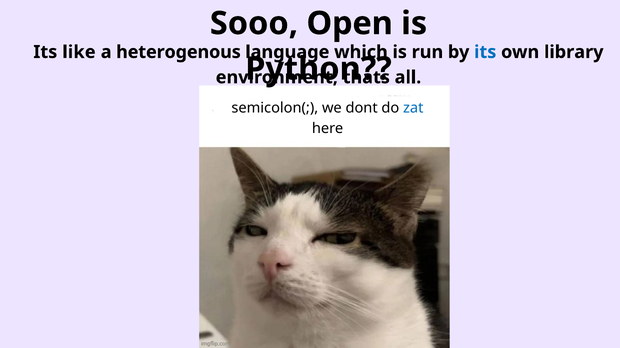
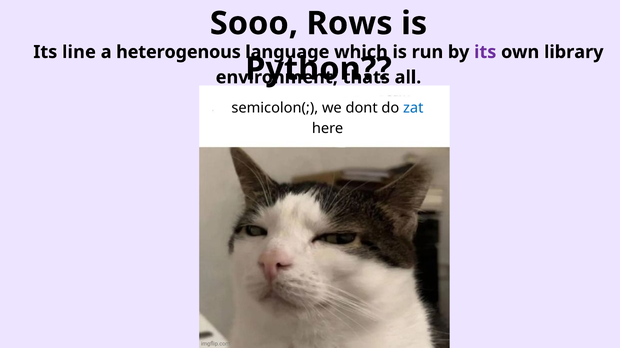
Open: Open -> Rows (350, 23)
like: like -> line (79, 52)
its colour: blue -> purple (485, 52)
